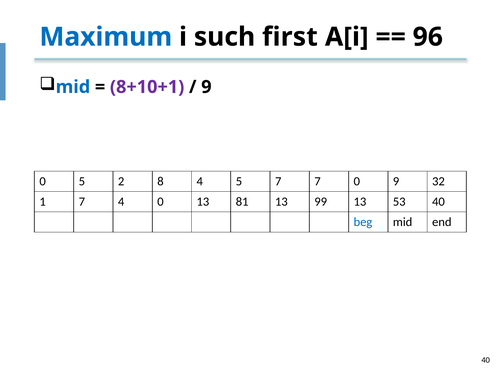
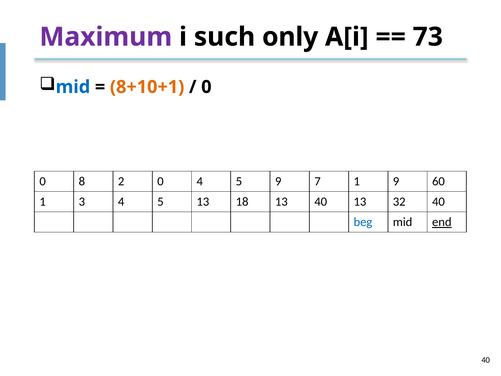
Maximum colour: blue -> purple (106, 37)
first: first -> only (290, 37)
96: 96 -> 73 (428, 37)
8+10+1 colour: purple -> orange (147, 87)
9: 9 -> 0 (206, 87)
0 5: 5 -> 8 (82, 181)
2 8: 8 -> 0 (160, 181)
5 7: 7 -> 9 (278, 181)
7 0: 0 -> 1 (357, 181)
32: 32 -> 60 (438, 181)
1 7: 7 -> 3 (82, 202)
0: 0 -> 5 (160, 202)
81: 81 -> 18 (242, 202)
13 99: 99 -> 40 (321, 202)
53: 53 -> 32 (399, 202)
end underline: none -> present (442, 222)
